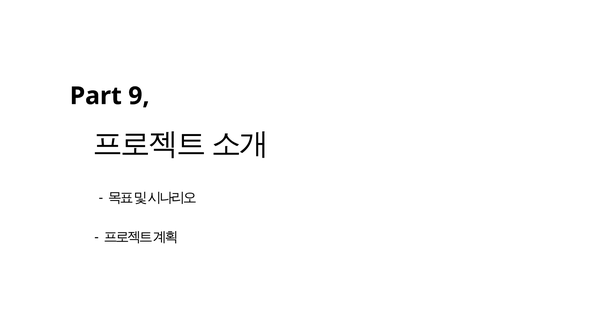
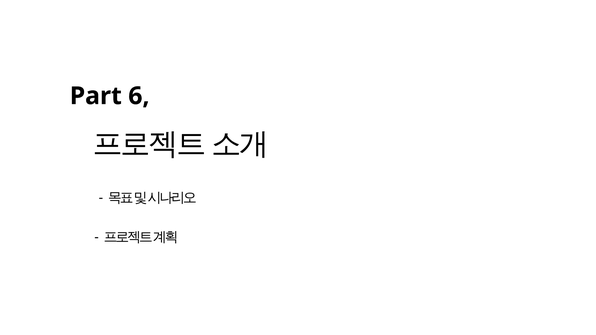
9: 9 -> 6 (139, 96)
